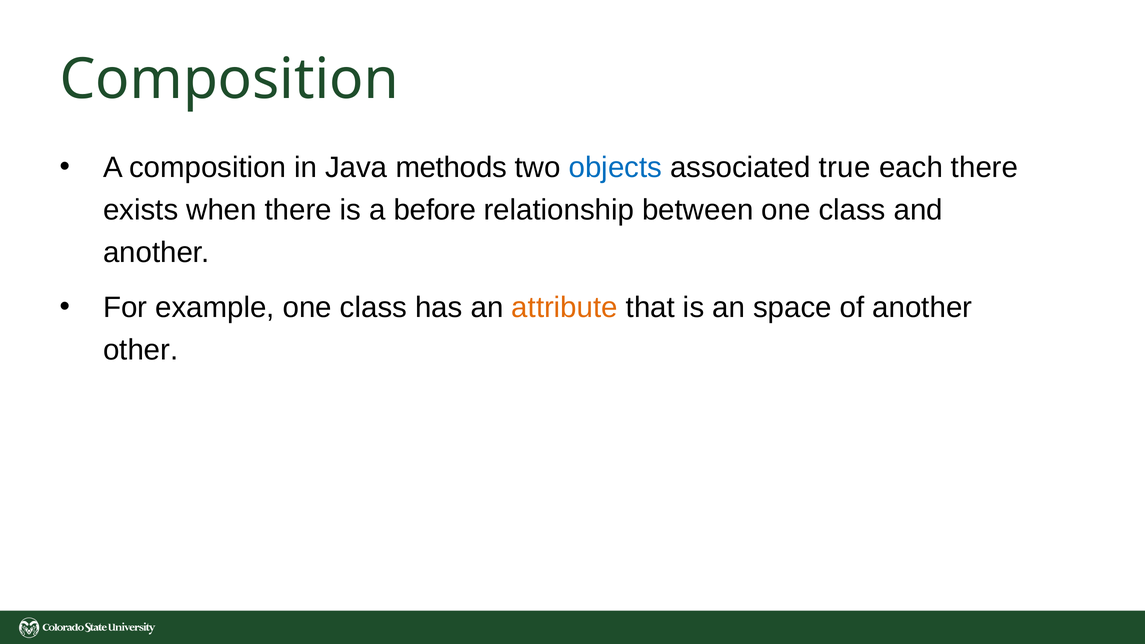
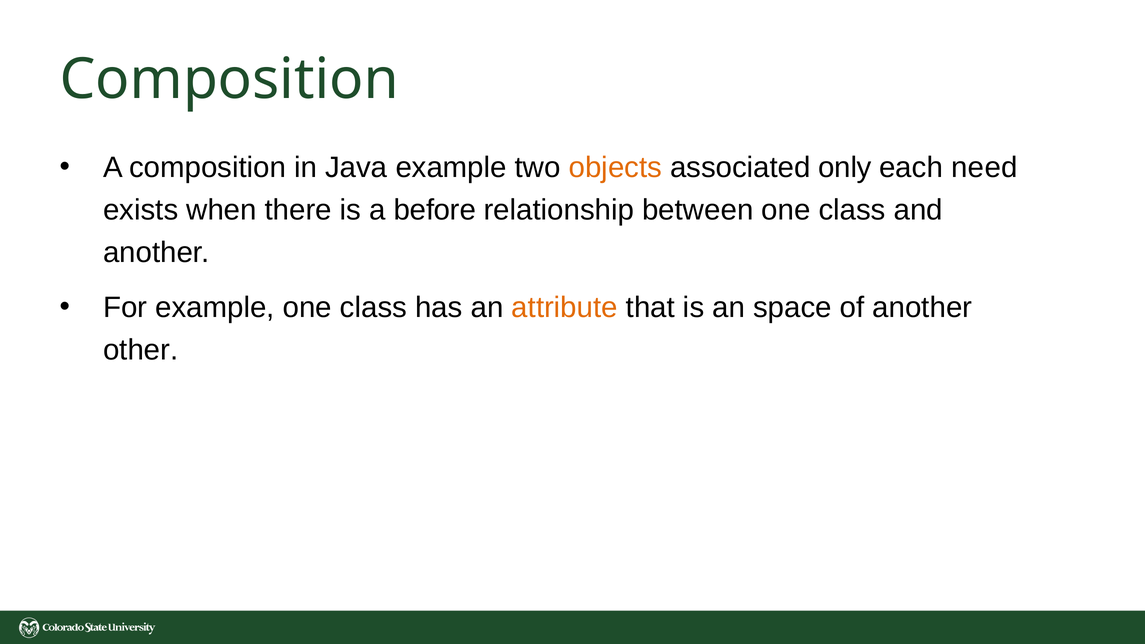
Java methods: methods -> example (451, 168)
objects colour: blue -> orange (615, 168)
true: true -> only (845, 168)
each there: there -> need (984, 168)
